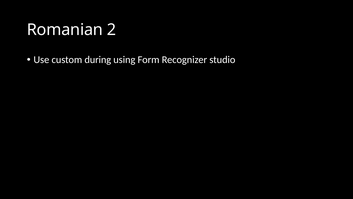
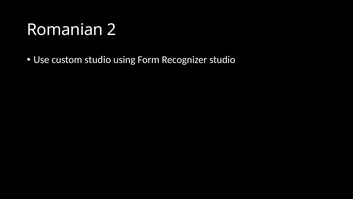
custom during: during -> studio (98, 60)
